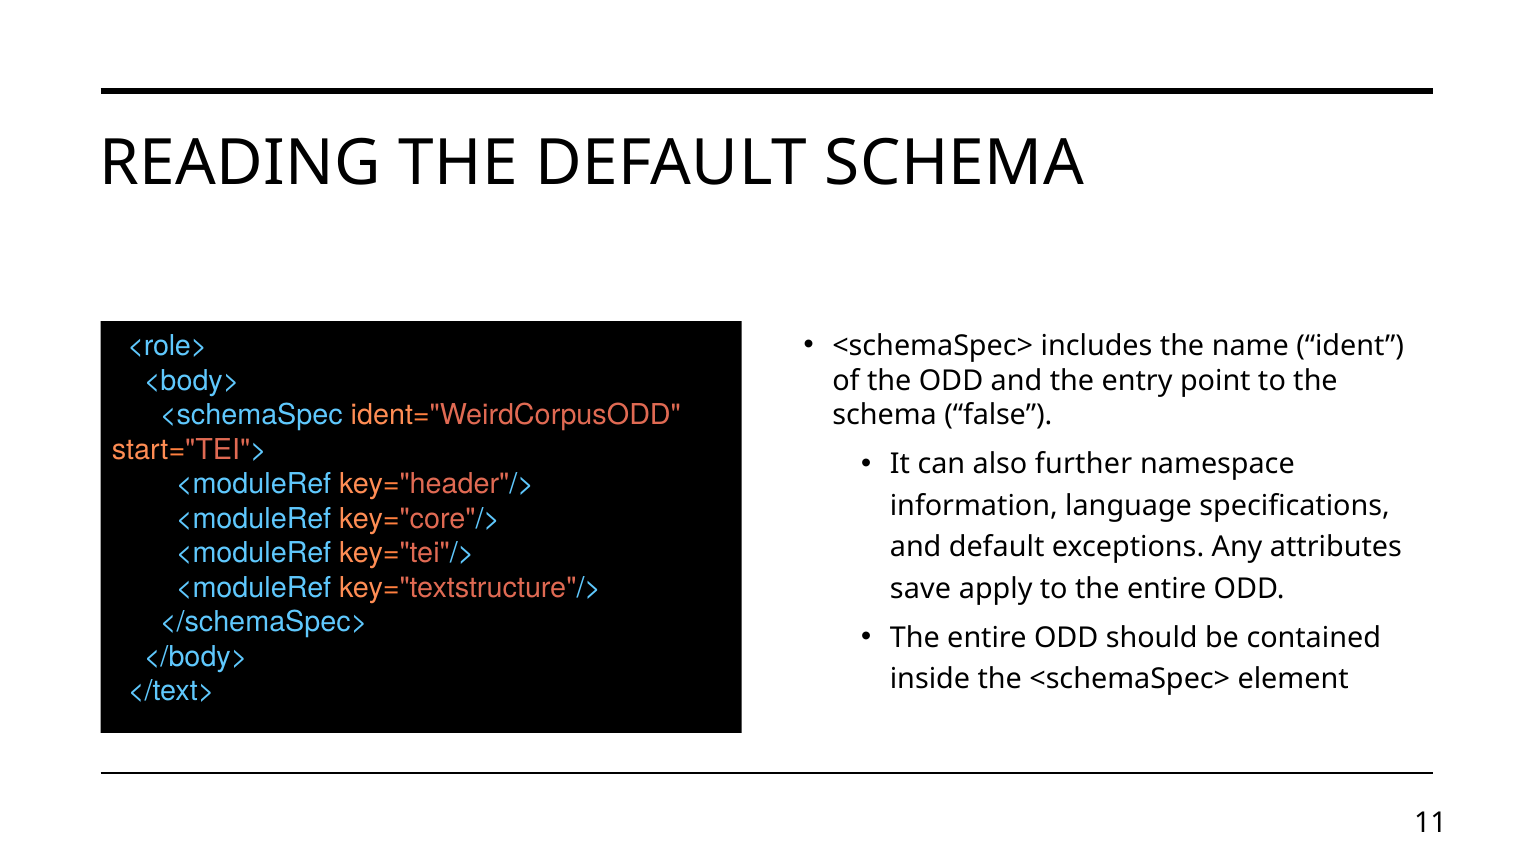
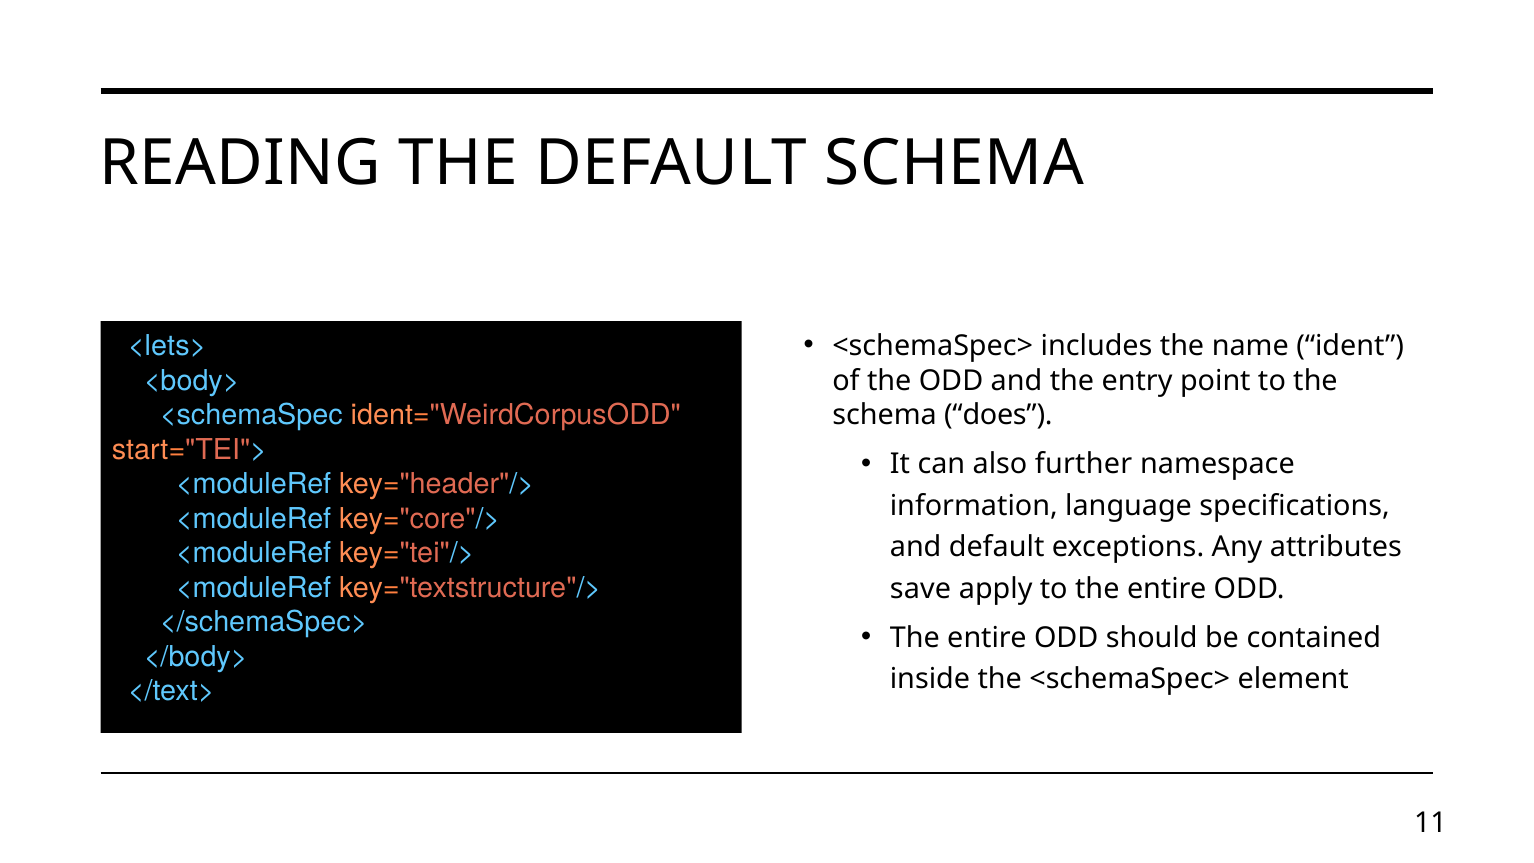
<role>: <role> -> <lets> (167, 346)
false: false -> does (998, 415)
